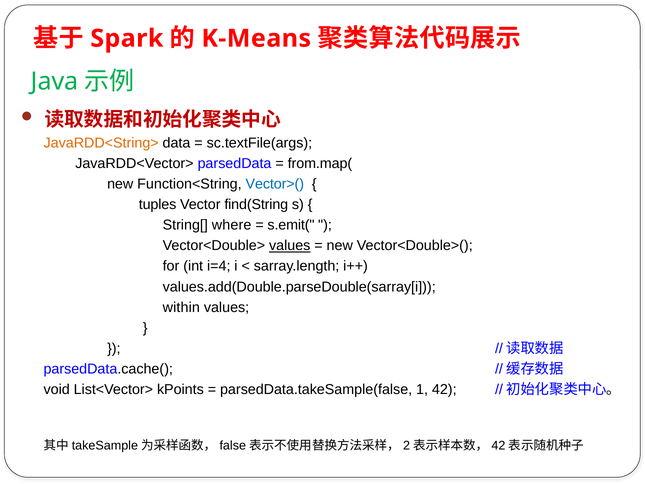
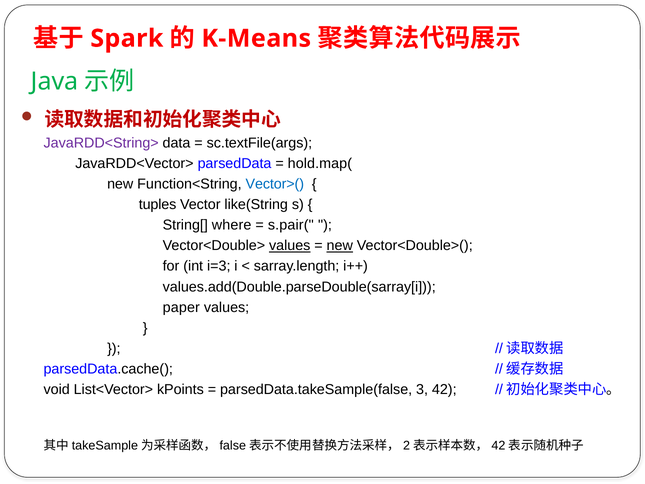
JavaRDD<String> colour: orange -> purple (101, 143)
from.map(: from.map( -> hold.map( (320, 163)
find(String: find(String -> like(String (256, 204)
s.emit(: s.emit( -> s.pair( (291, 225)
new underline: none -> present (340, 246)
i=4: i=4 -> i=3 (219, 266)
within: within -> paper (181, 307)
1: 1 -> 3 (422, 389)
